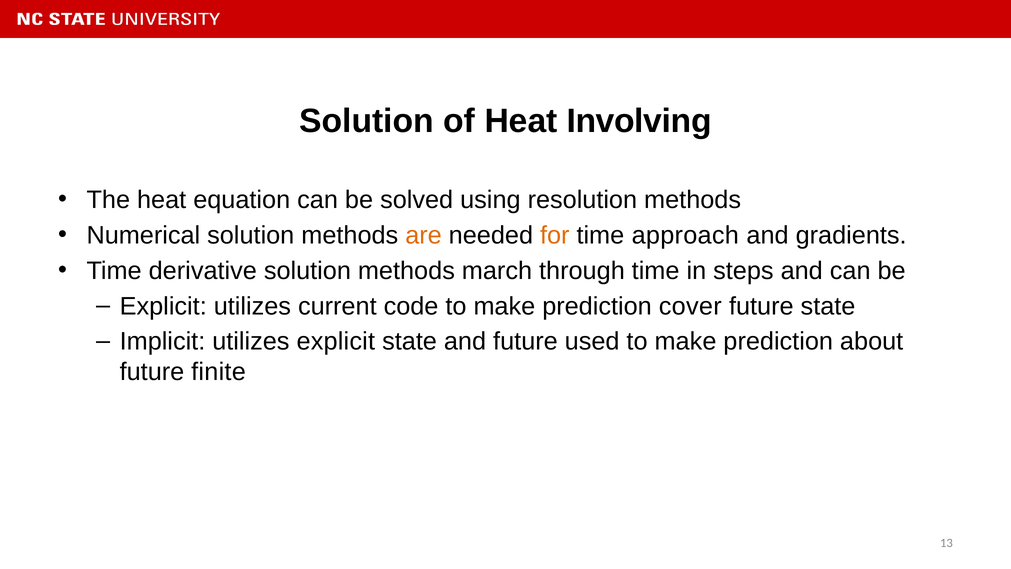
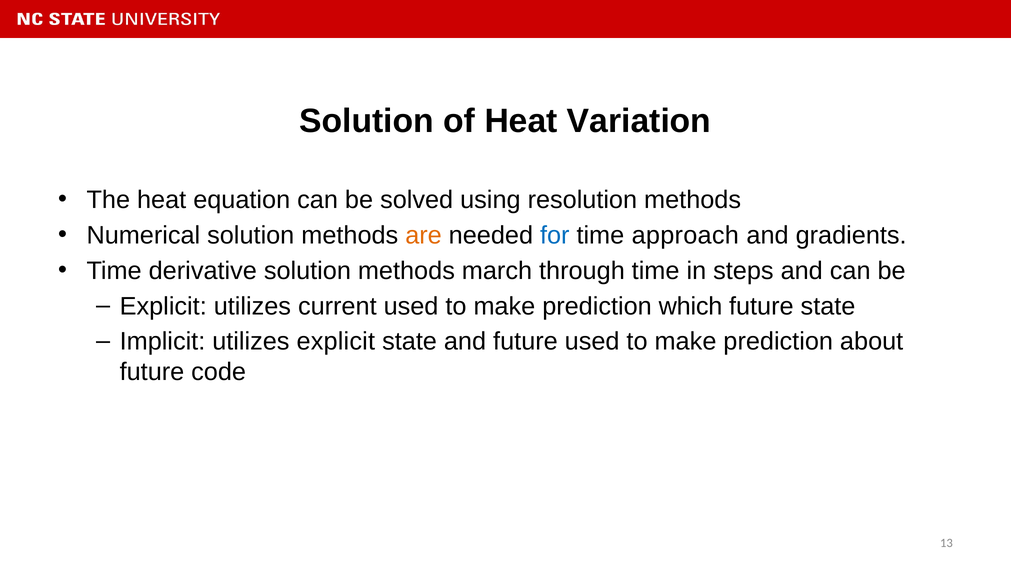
Involving: Involving -> Variation (639, 121)
for colour: orange -> blue (555, 235)
current code: code -> used (411, 306)
cover: cover -> which (691, 306)
finite: finite -> code (219, 372)
